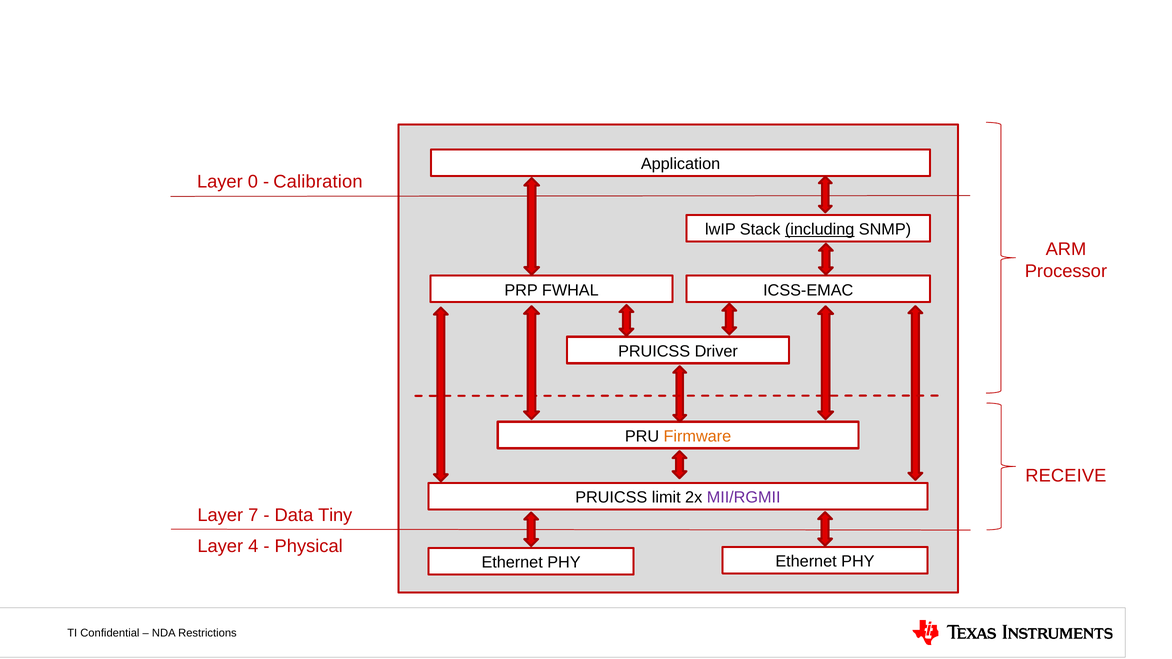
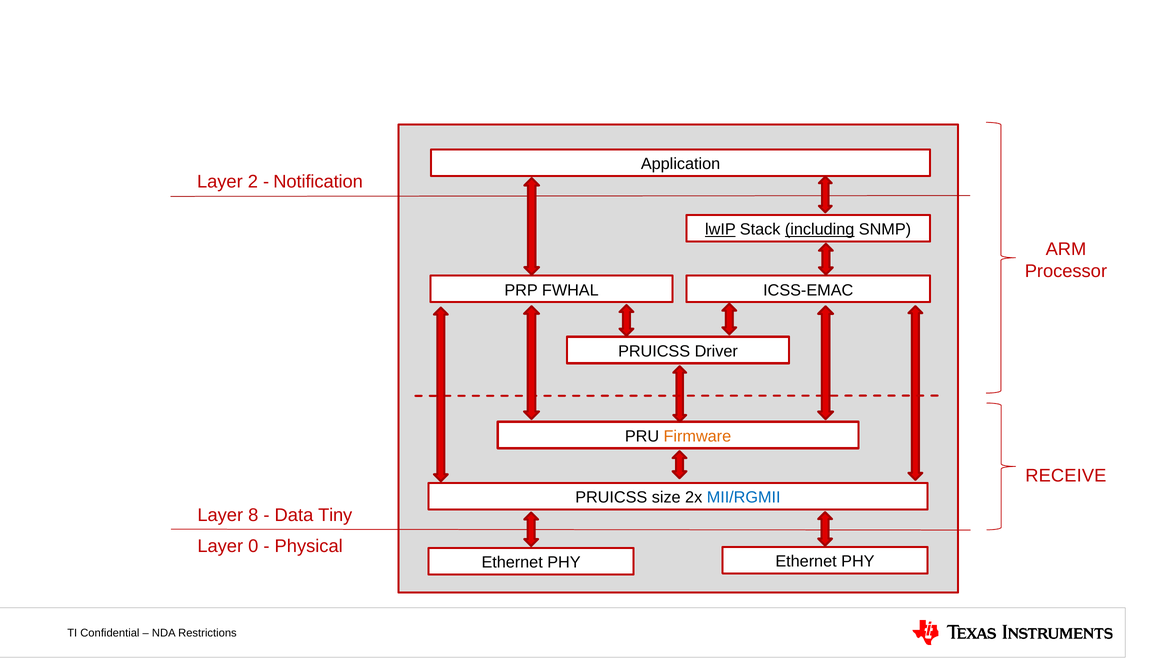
0: 0 -> 2 (253, 182)
Calibration: Calibration -> Notification (318, 182)
lwIP underline: none -> present (720, 230)
limit: limit -> size (666, 498)
MII/RGMII colour: purple -> blue (744, 498)
7: 7 -> 8 (253, 516)
4: 4 -> 0 (253, 546)
